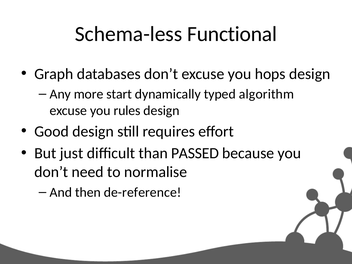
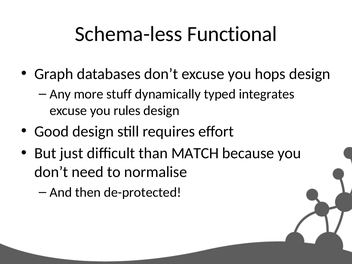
start: start -> stuff (119, 94)
algorithm: algorithm -> integrates (267, 94)
PASSED: PASSED -> MATCH (195, 153)
de-reference: de-reference -> de-protected (143, 192)
